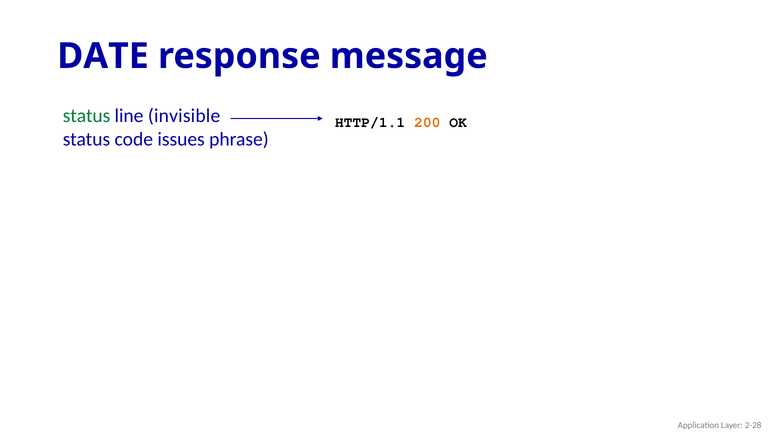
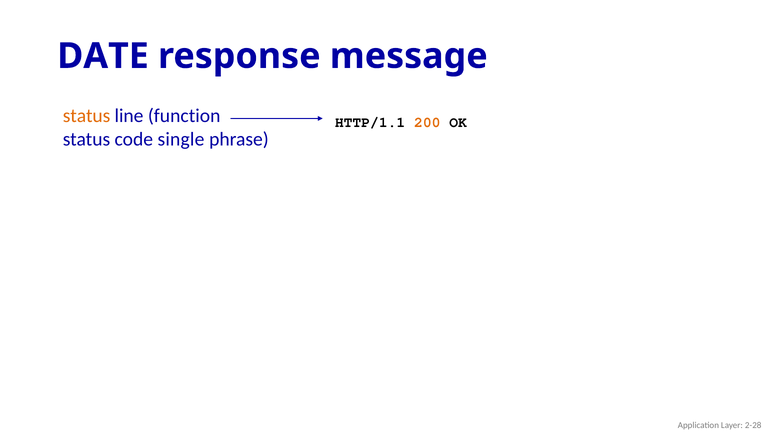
status colour: green -> orange (87, 116)
invisible: invisible -> function (184, 116)
issues: issues -> single (181, 139)
